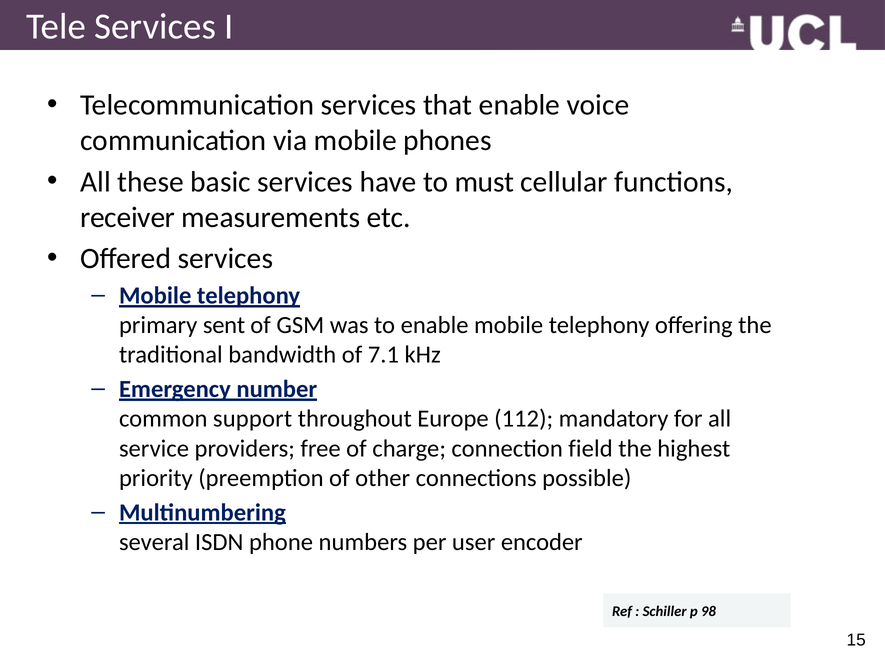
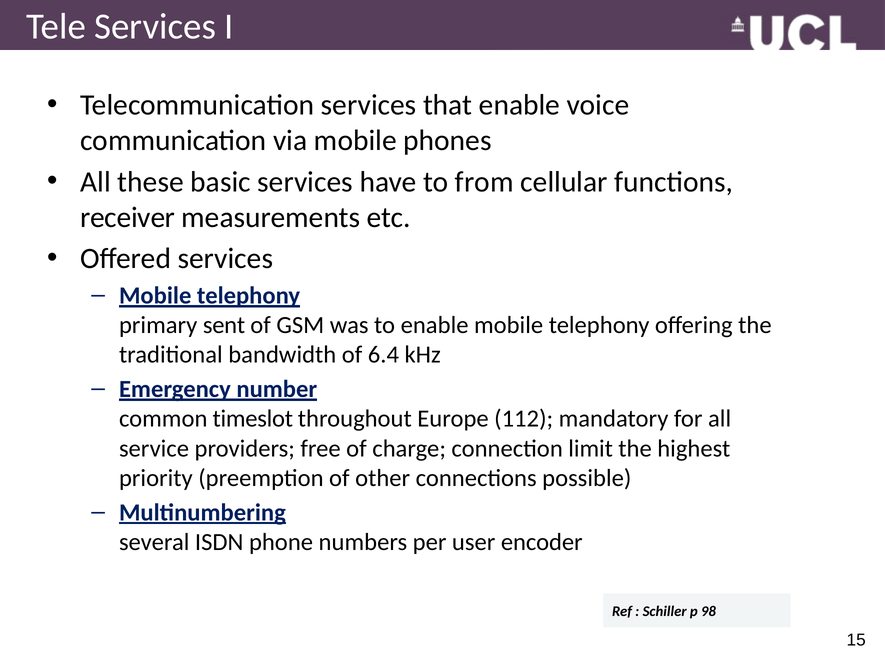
must: must -> from (484, 182)
7.1: 7.1 -> 6.4 (383, 355)
support: support -> timeslot (253, 419)
field: field -> limit (591, 448)
